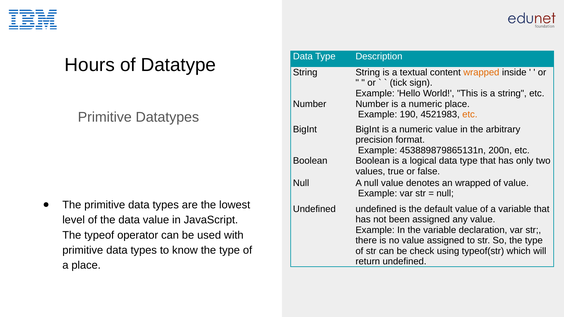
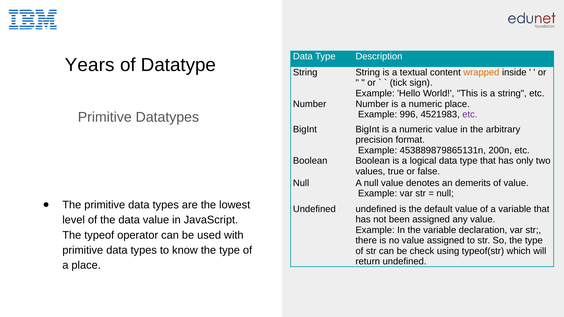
Hours: Hours -> Years (90, 65)
190: 190 -> 996 (409, 115)
etc colour: orange -> purple (470, 115)
an wrapped: wrapped -> demerits (473, 183)
